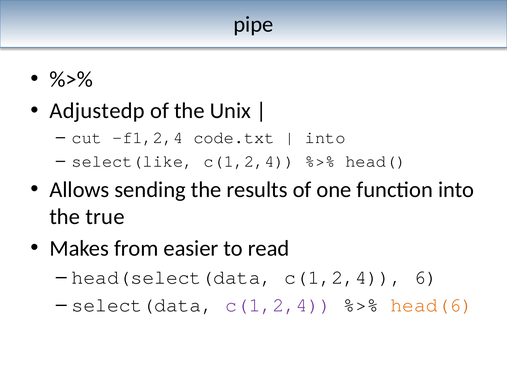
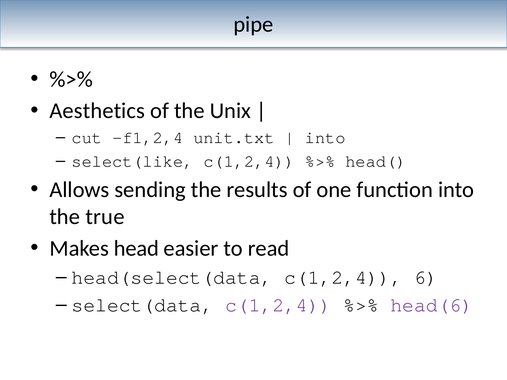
Adjustedp: Adjustedp -> Aesthetics (97, 111)
code.txt: code.txt -> unit.txt (234, 138)
from: from -> head (136, 248)
head(6 colour: orange -> purple (432, 305)
